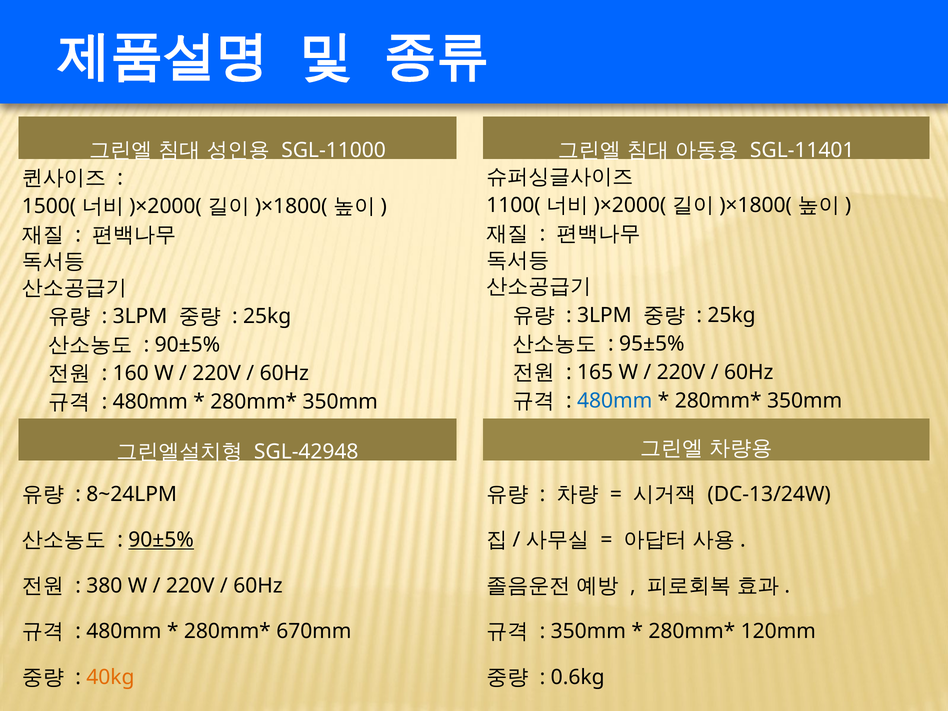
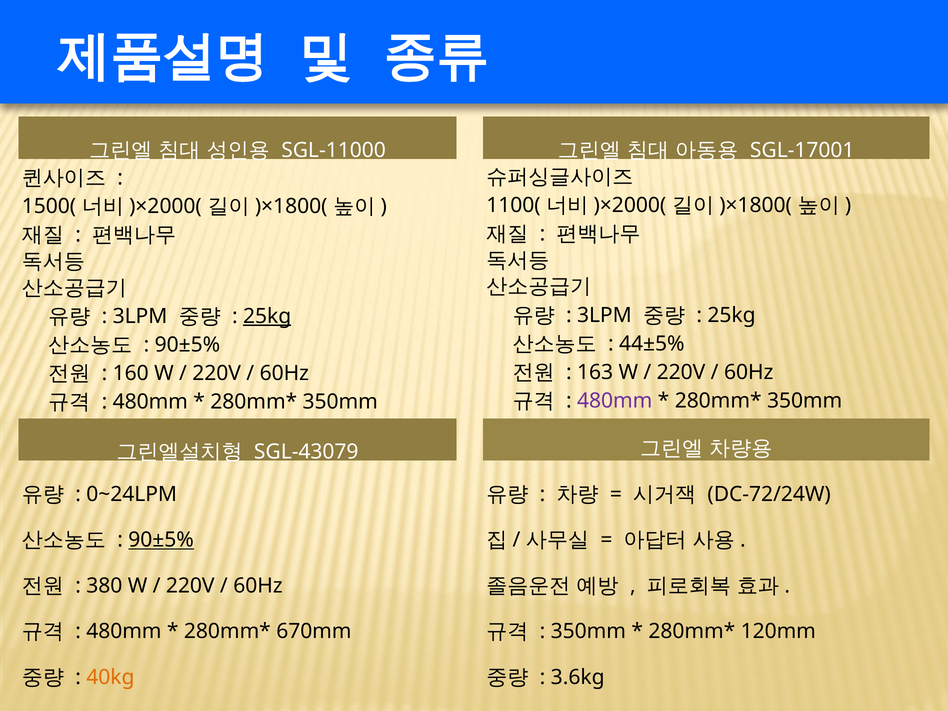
SGL-11401: SGL-11401 -> SGL-17001 (802, 150)
25kg underline: none -> present (267, 316)
95±5%: 95±5% -> 44±5% (652, 344)
165: 165 -> 163 (595, 372)
480mm colour: blue -> purple (615, 401)
SGL-42948: SGL-42948 -> SGL-43079 (306, 452)
8~24LPM: 8~24LPM -> 0~24LPM (132, 494)
DC-13/24W: DC-13/24W -> DC-72/24W (769, 494)
0.6kg: 0.6kg -> 3.6kg (578, 677)
